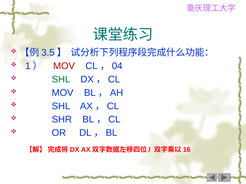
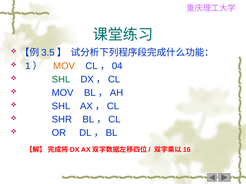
MOV colour: red -> orange (64, 66)
